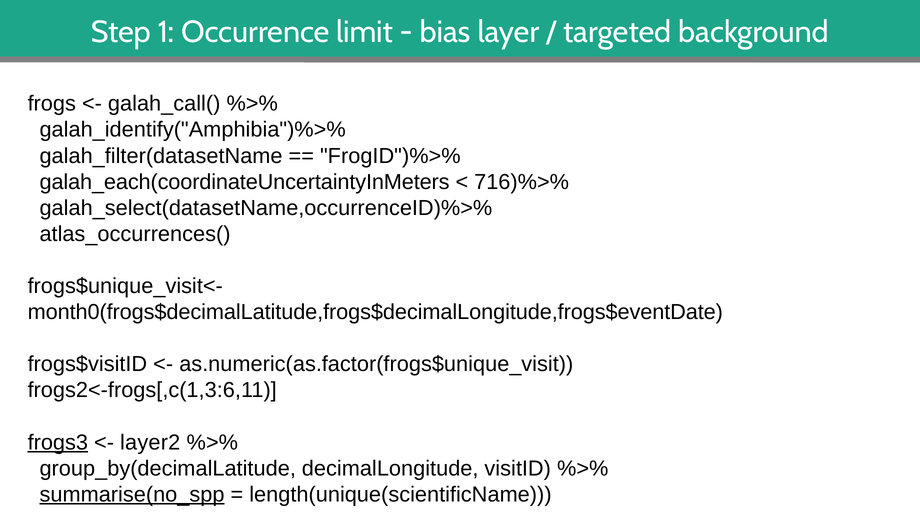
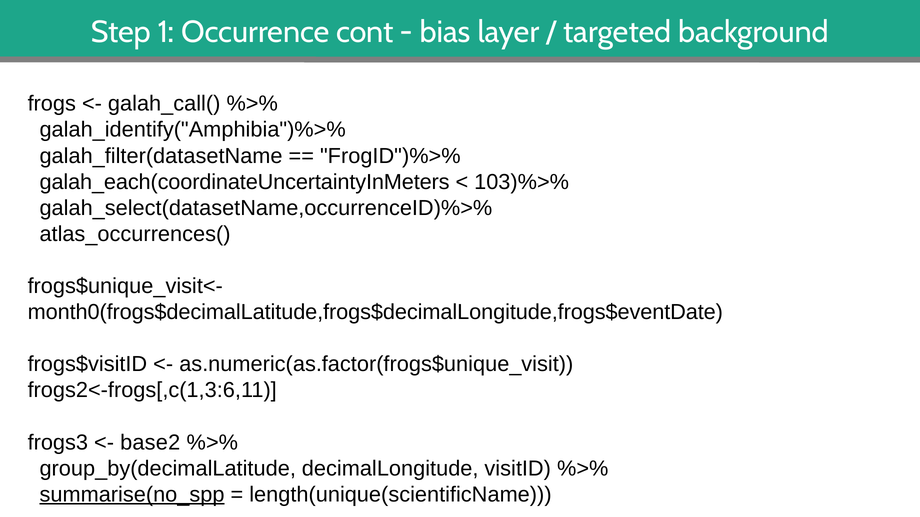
limit: limit -> cont (365, 32)
716)%>%: 716)%>% -> 103)%>% (522, 182)
frogs3 underline: present -> none (58, 443)
layer2: layer2 -> base2 (150, 443)
